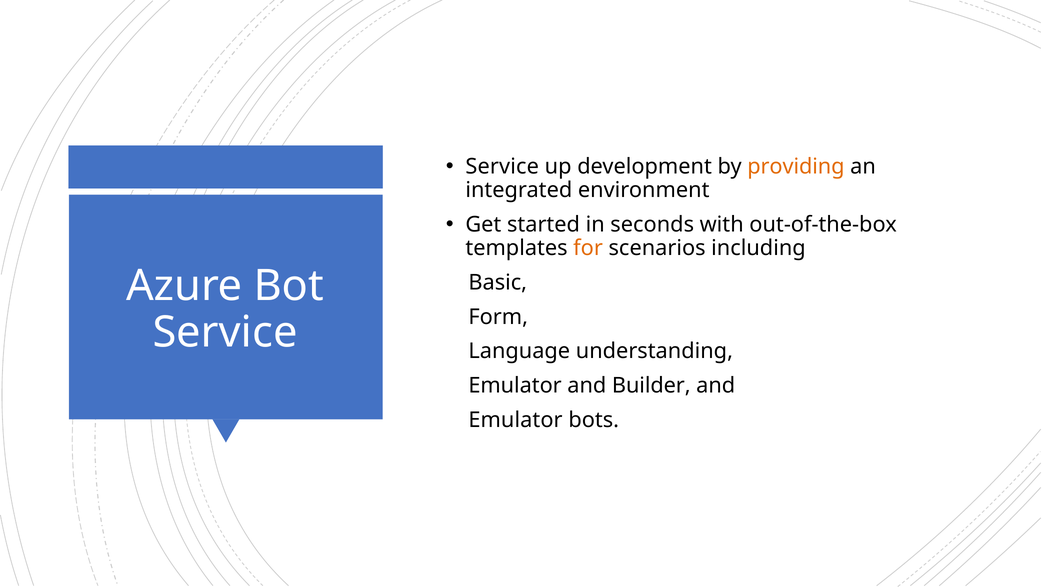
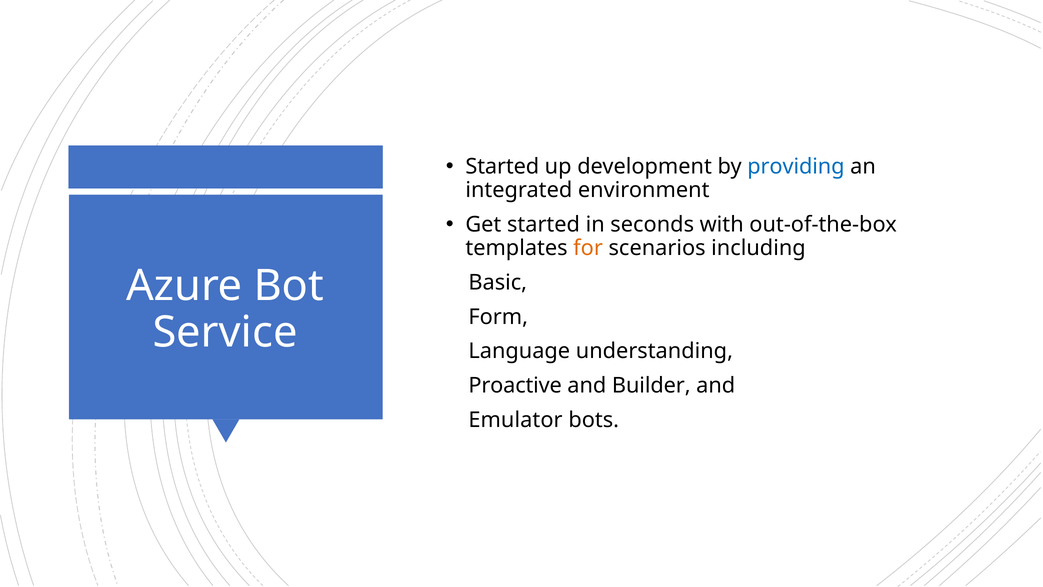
Service: Service -> Started (502, 167)
providing colour: orange -> blue (796, 167)
Emulator: Emulator -> Proactive (515, 385)
